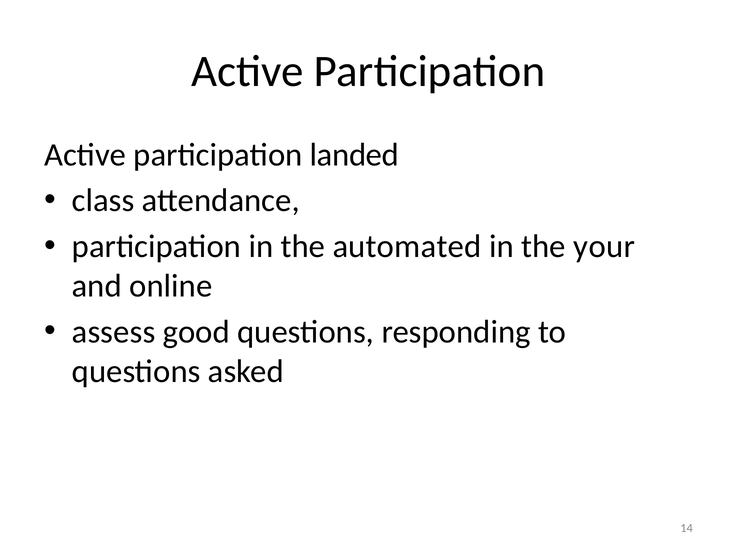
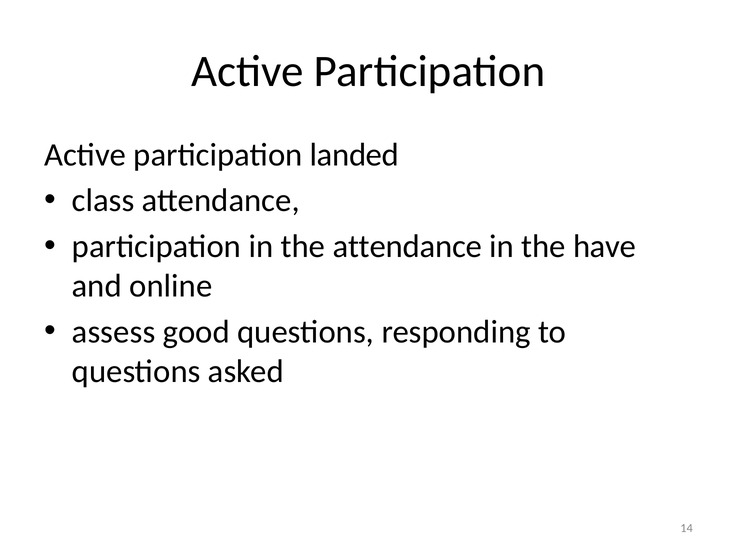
the automated: automated -> attendance (407, 246)
your: your -> have (605, 246)
